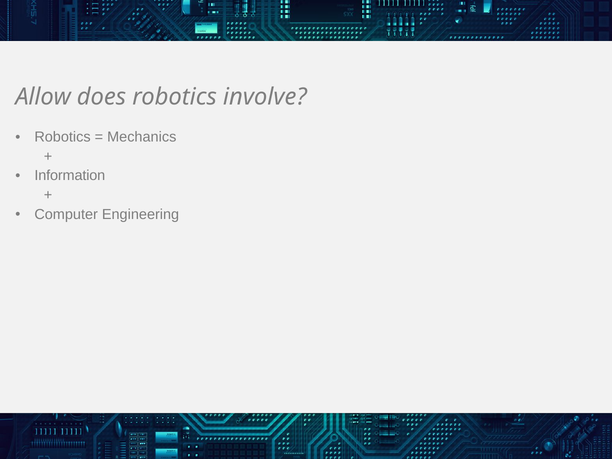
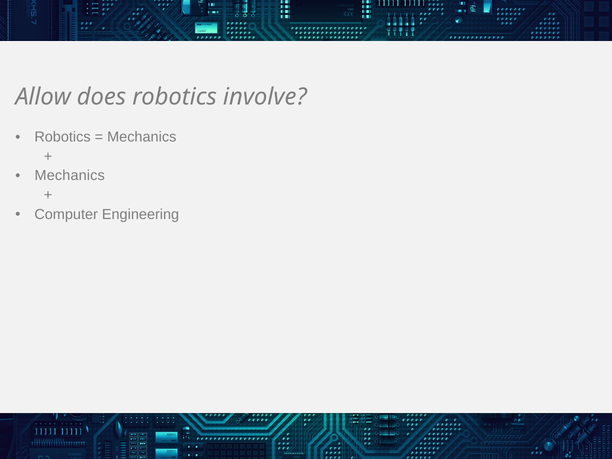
Information: Information -> Mechanics (70, 176)
